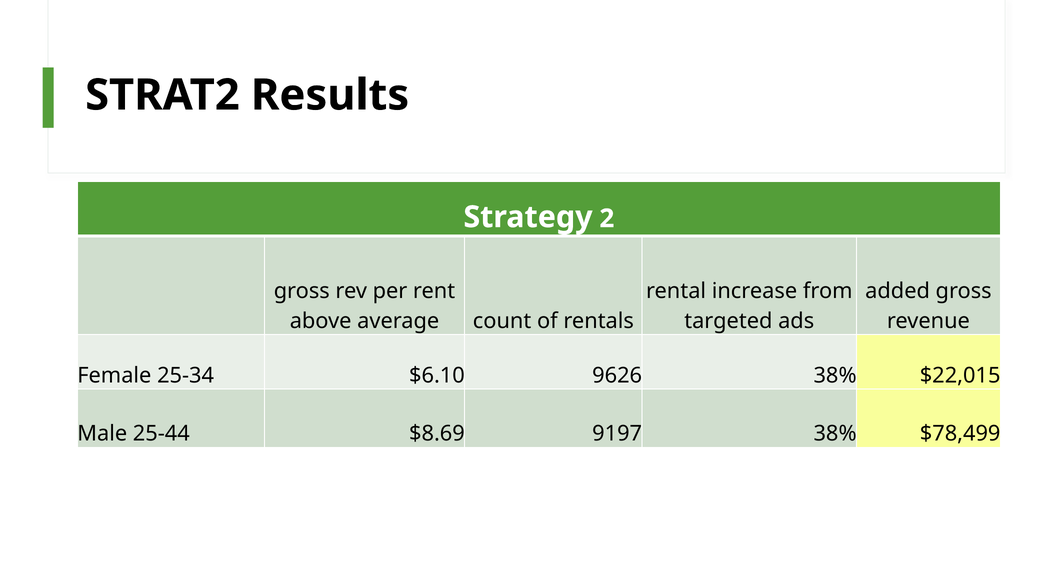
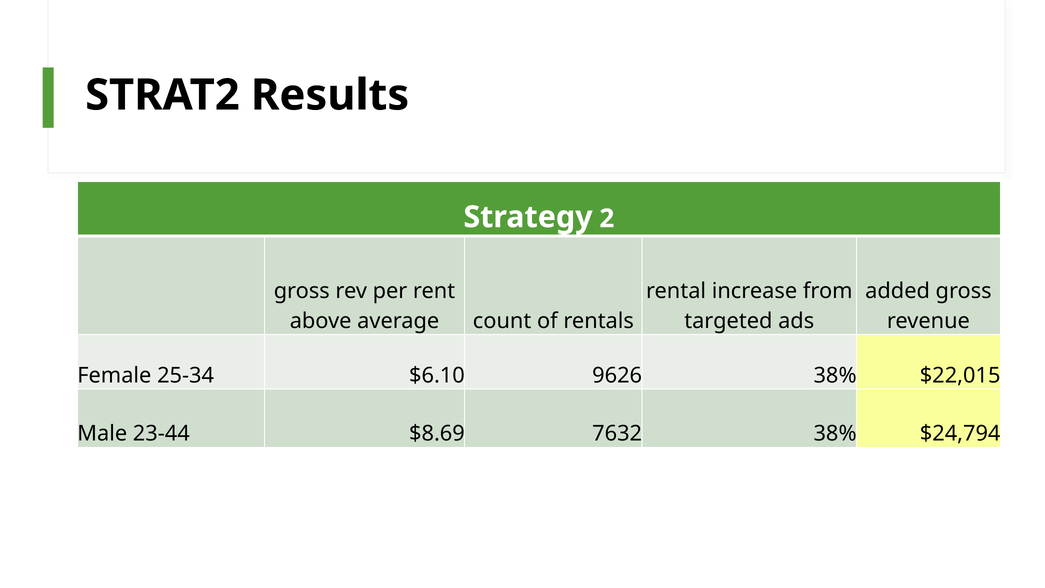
25-44: 25-44 -> 23-44 (161, 434)
9197: 9197 -> 7632 (617, 434)
$78,499: $78,499 -> $24,794 (960, 434)
